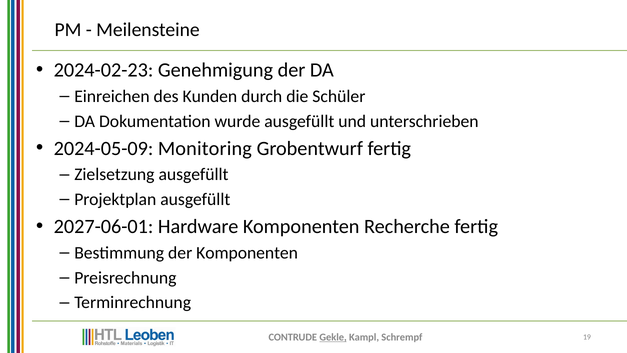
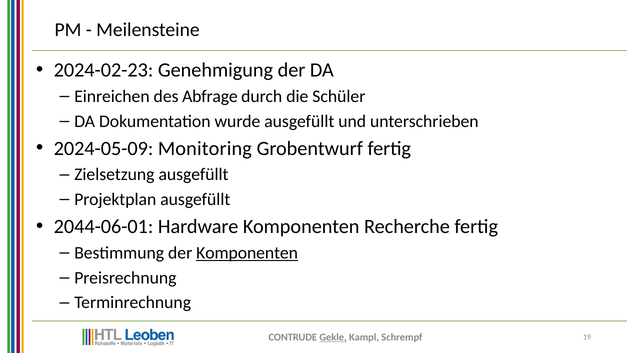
Kunden: Kunden -> Abfrage (210, 96)
2027-06-01: 2027-06-01 -> 2044-06-01 (104, 226)
Komponenten underline: none -> present (247, 253)
